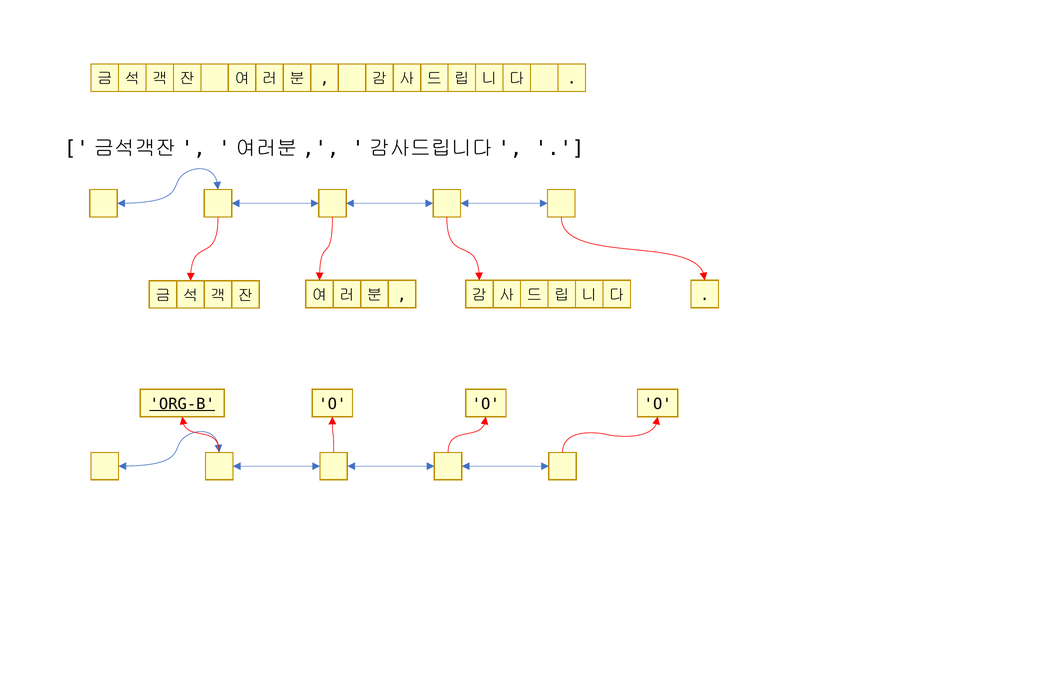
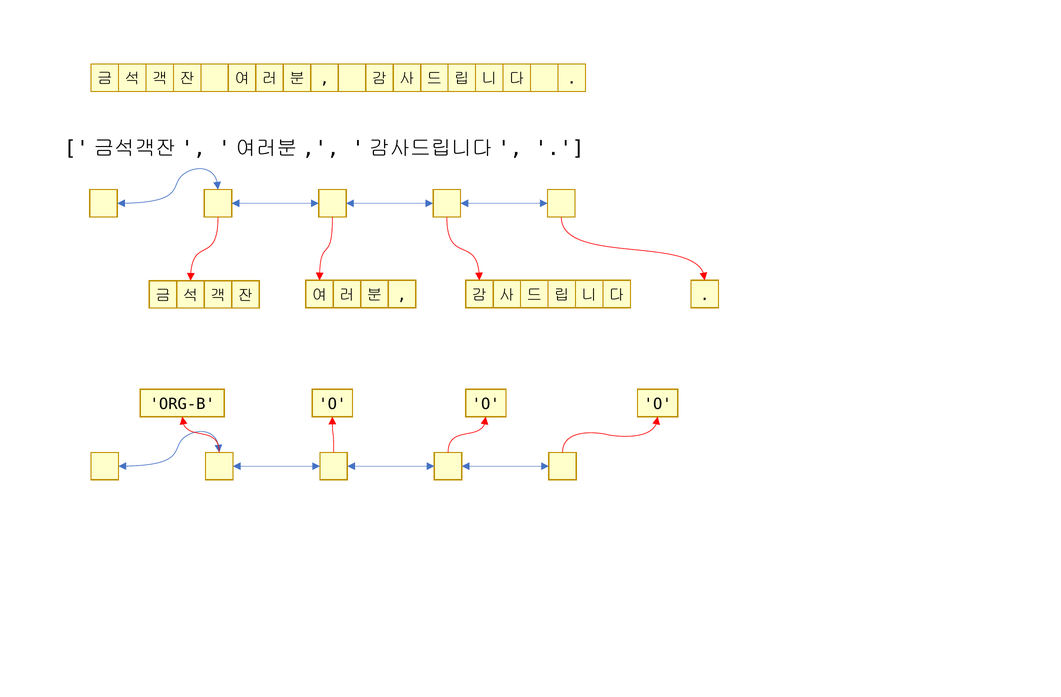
ORG-B underline: present -> none (182, 404)
